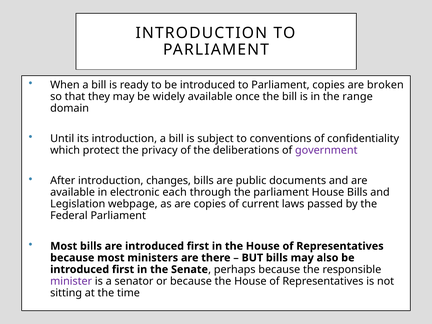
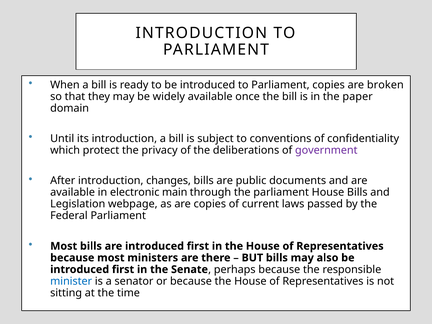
range: range -> paper (358, 97)
each: each -> main (175, 192)
minister colour: purple -> blue (71, 281)
